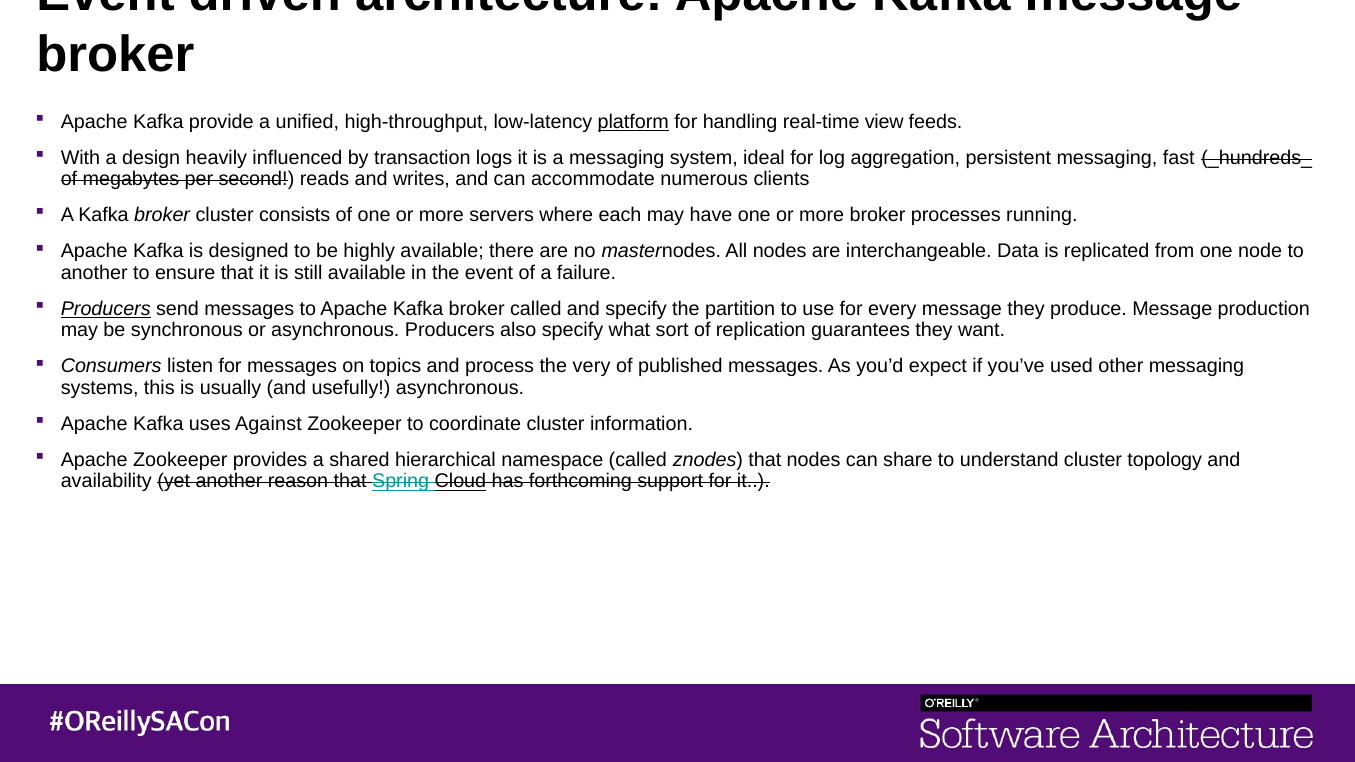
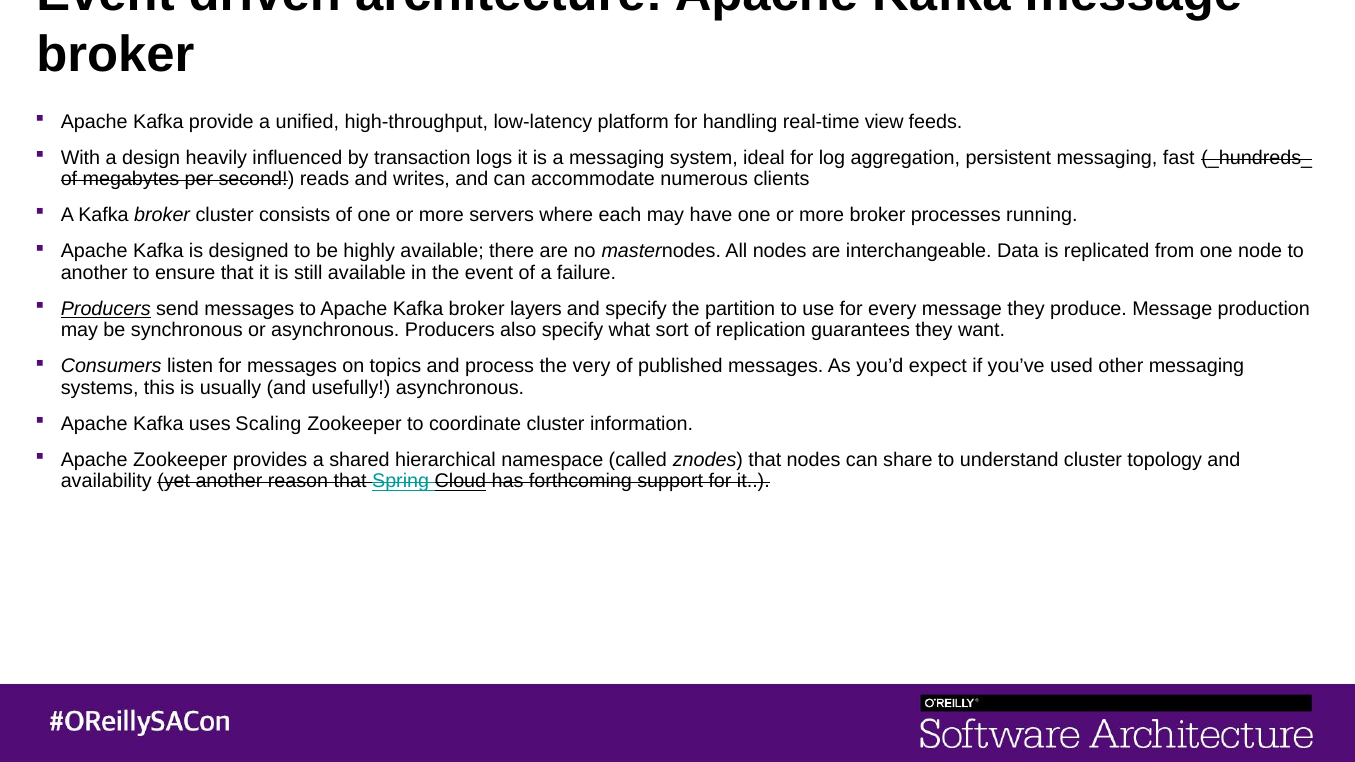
platform underline: present -> none (633, 122)
broker called: called -> layers (536, 309)
Against: Against -> Scaling (268, 424)
